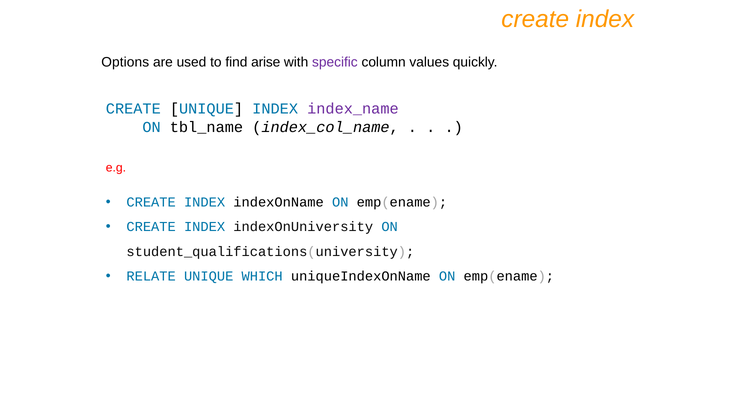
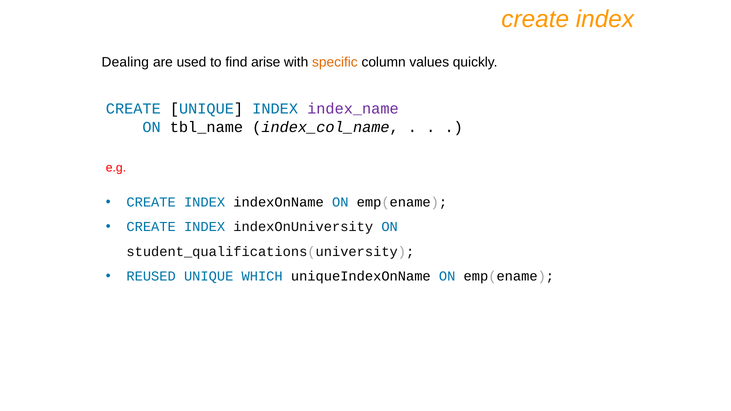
Options: Options -> Dealing (125, 62)
specific colour: purple -> orange (335, 62)
RELATE: RELATE -> REUSED (151, 276)
